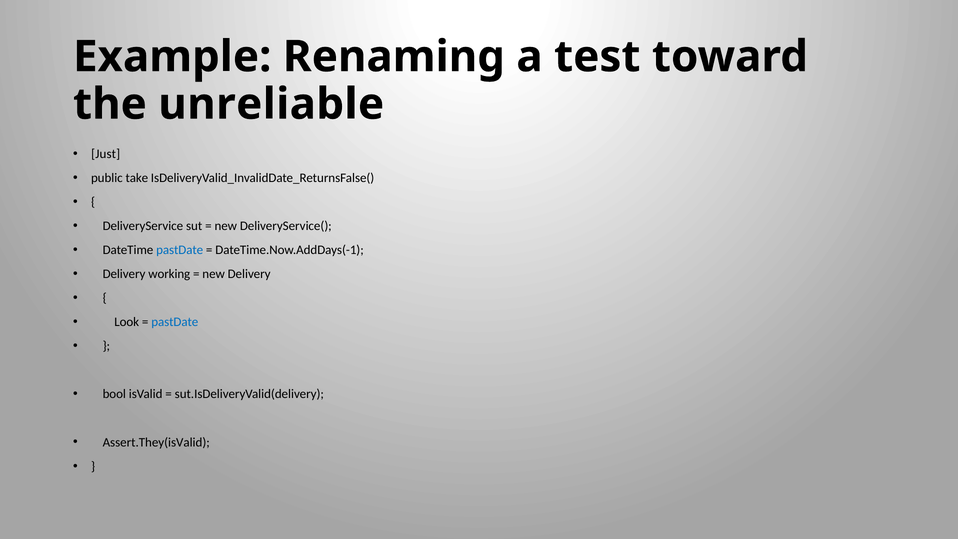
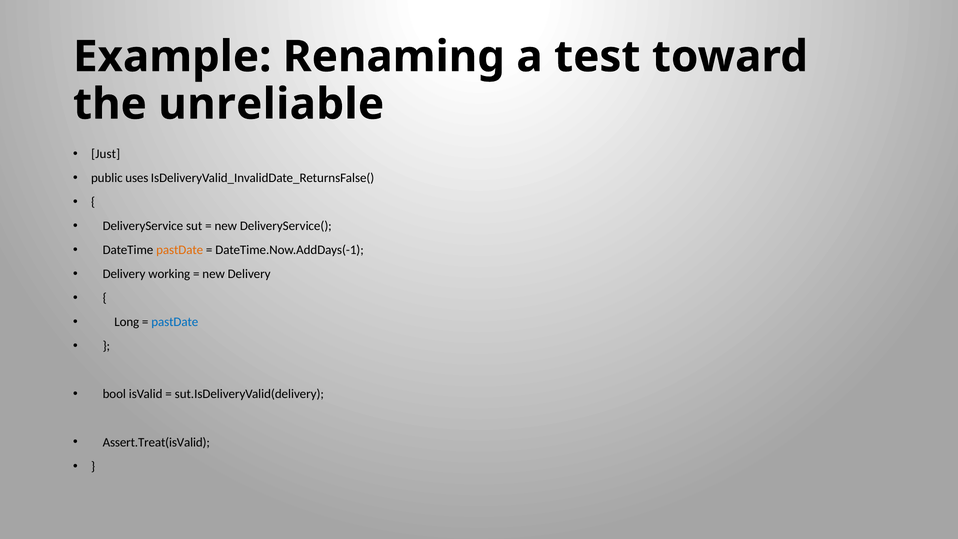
take: take -> uses (137, 178)
pastDate colour: blue -> orange (180, 250)
Look: Look -> Long (127, 322)
Assert.They(isValid: Assert.They(isValid -> Assert.Treat(isValid (156, 442)
